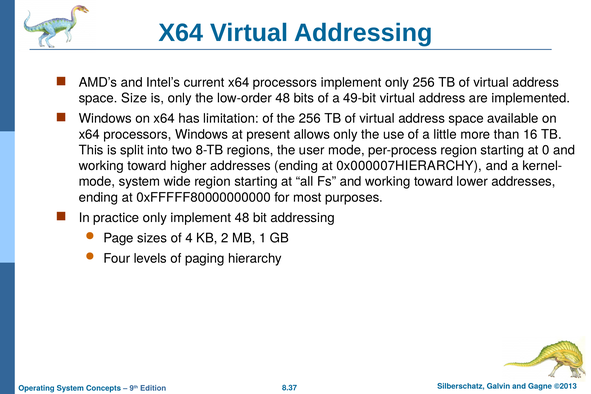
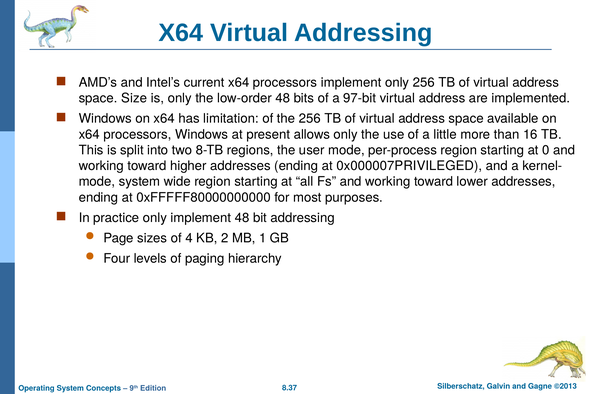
49-bit: 49-bit -> 97-bit (360, 98)
0x000007HIERARCHY: 0x000007HIERARCHY -> 0x000007PRIVILEGED (409, 166)
